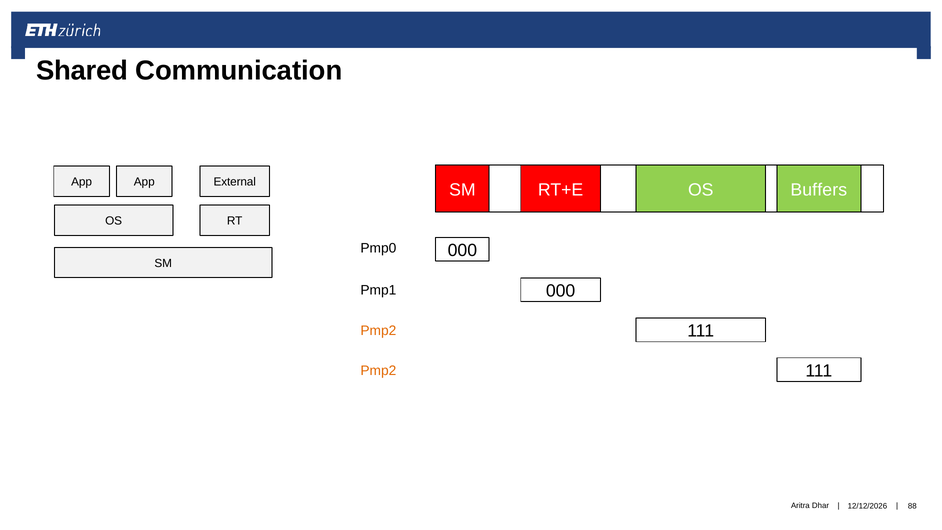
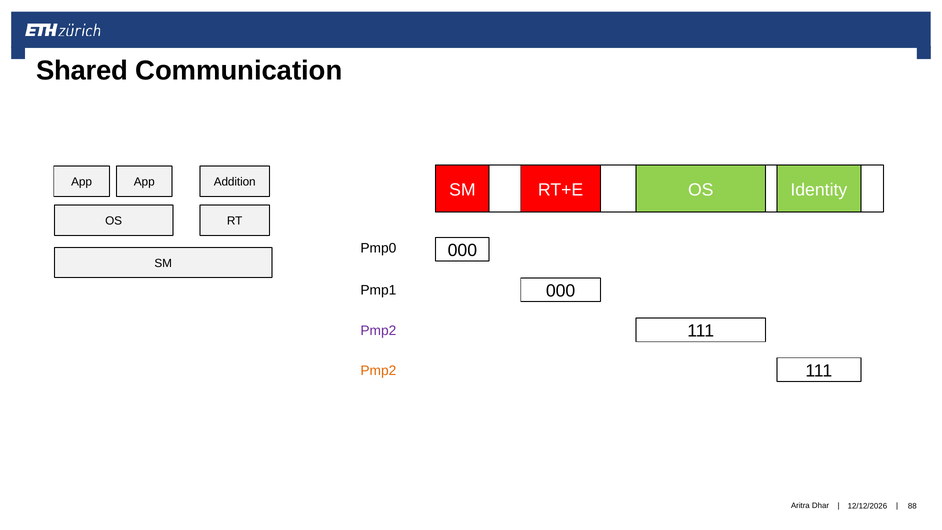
External: External -> Addition (235, 182)
Buffers: Buffers -> Identity (819, 190)
Pmp2 colour: orange -> purple (378, 331)
